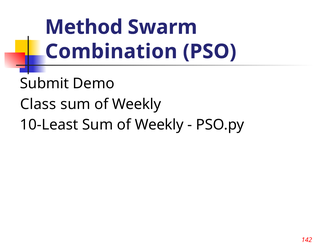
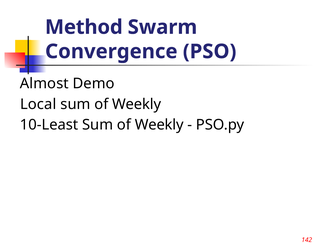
Combination: Combination -> Convergence (111, 51)
Submit: Submit -> Almost (44, 83)
Class: Class -> Local (38, 104)
